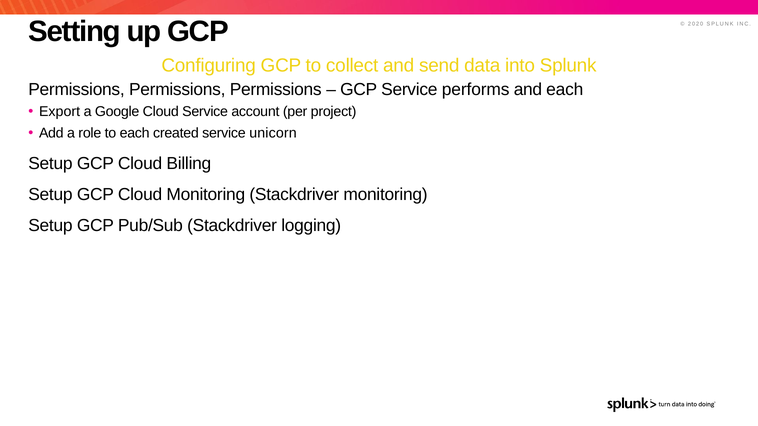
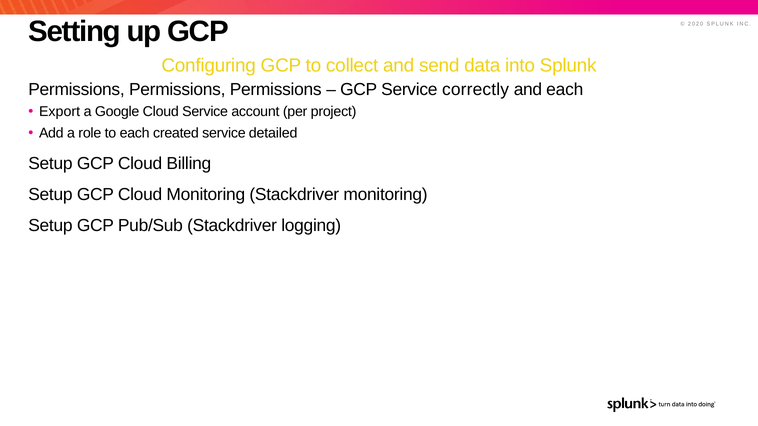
performs: performs -> correctly (476, 90)
unicorn: unicorn -> detailed (273, 133)
